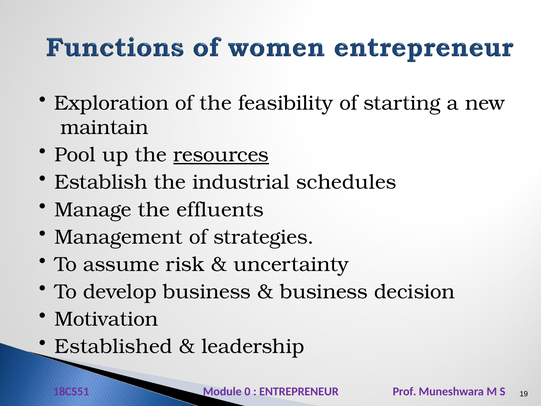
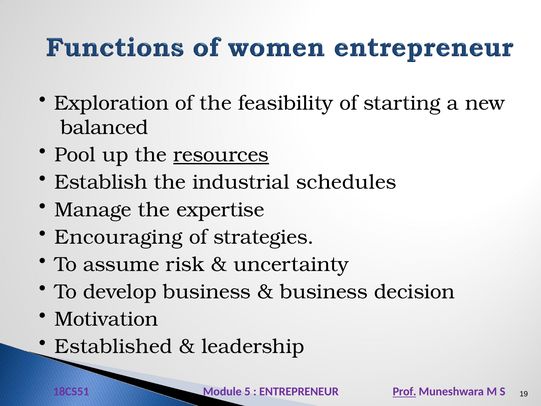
maintain: maintain -> balanced (105, 127)
effluents: effluents -> expertise (220, 210)
Management: Management -> Encouraging (119, 237)
0: 0 -> 5 (247, 391)
Prof underline: none -> present (405, 391)
